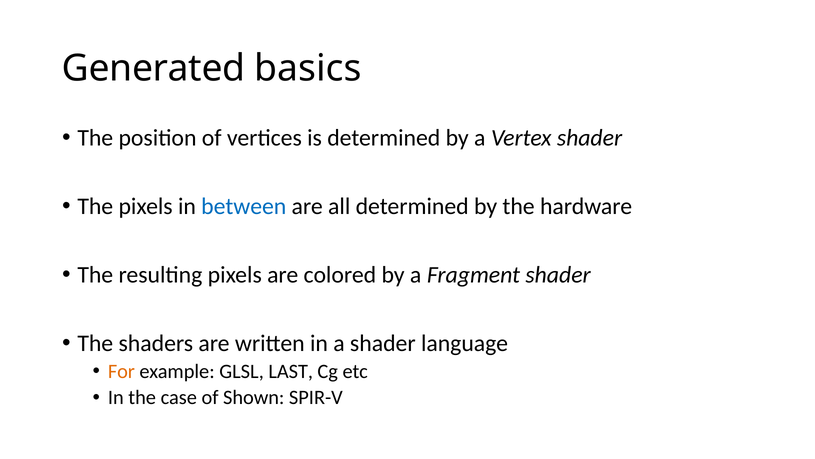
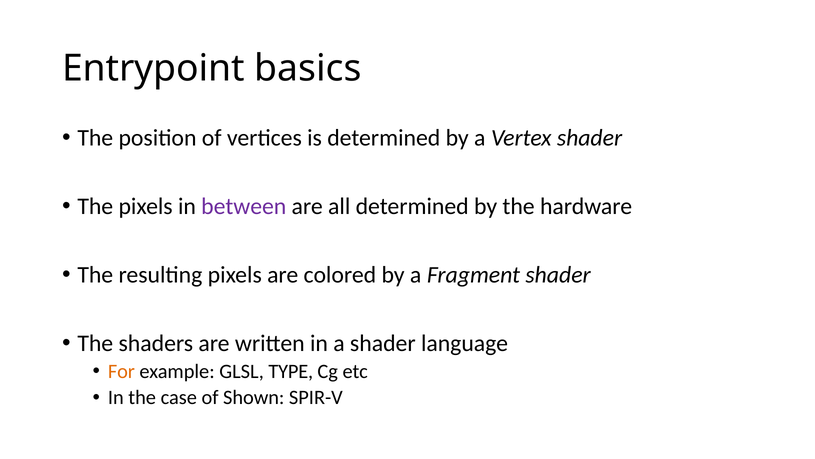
Generated: Generated -> Entrypoint (153, 68)
between colour: blue -> purple (244, 206)
LAST: LAST -> TYPE (291, 371)
